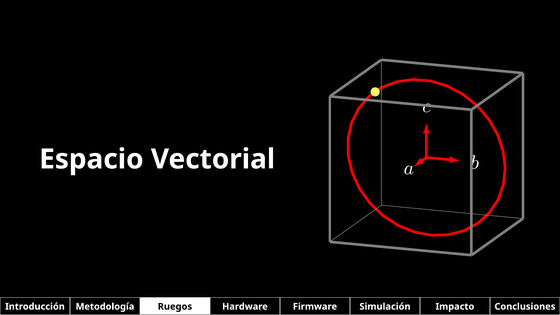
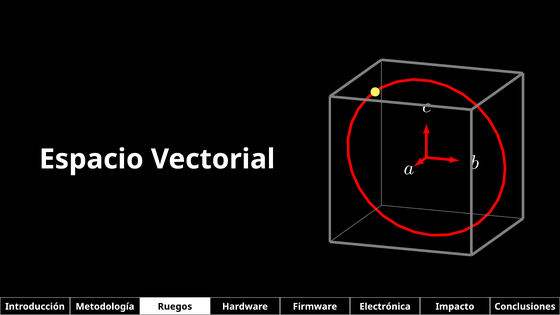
Simulación: Simulación -> Electrónica (385, 307)
